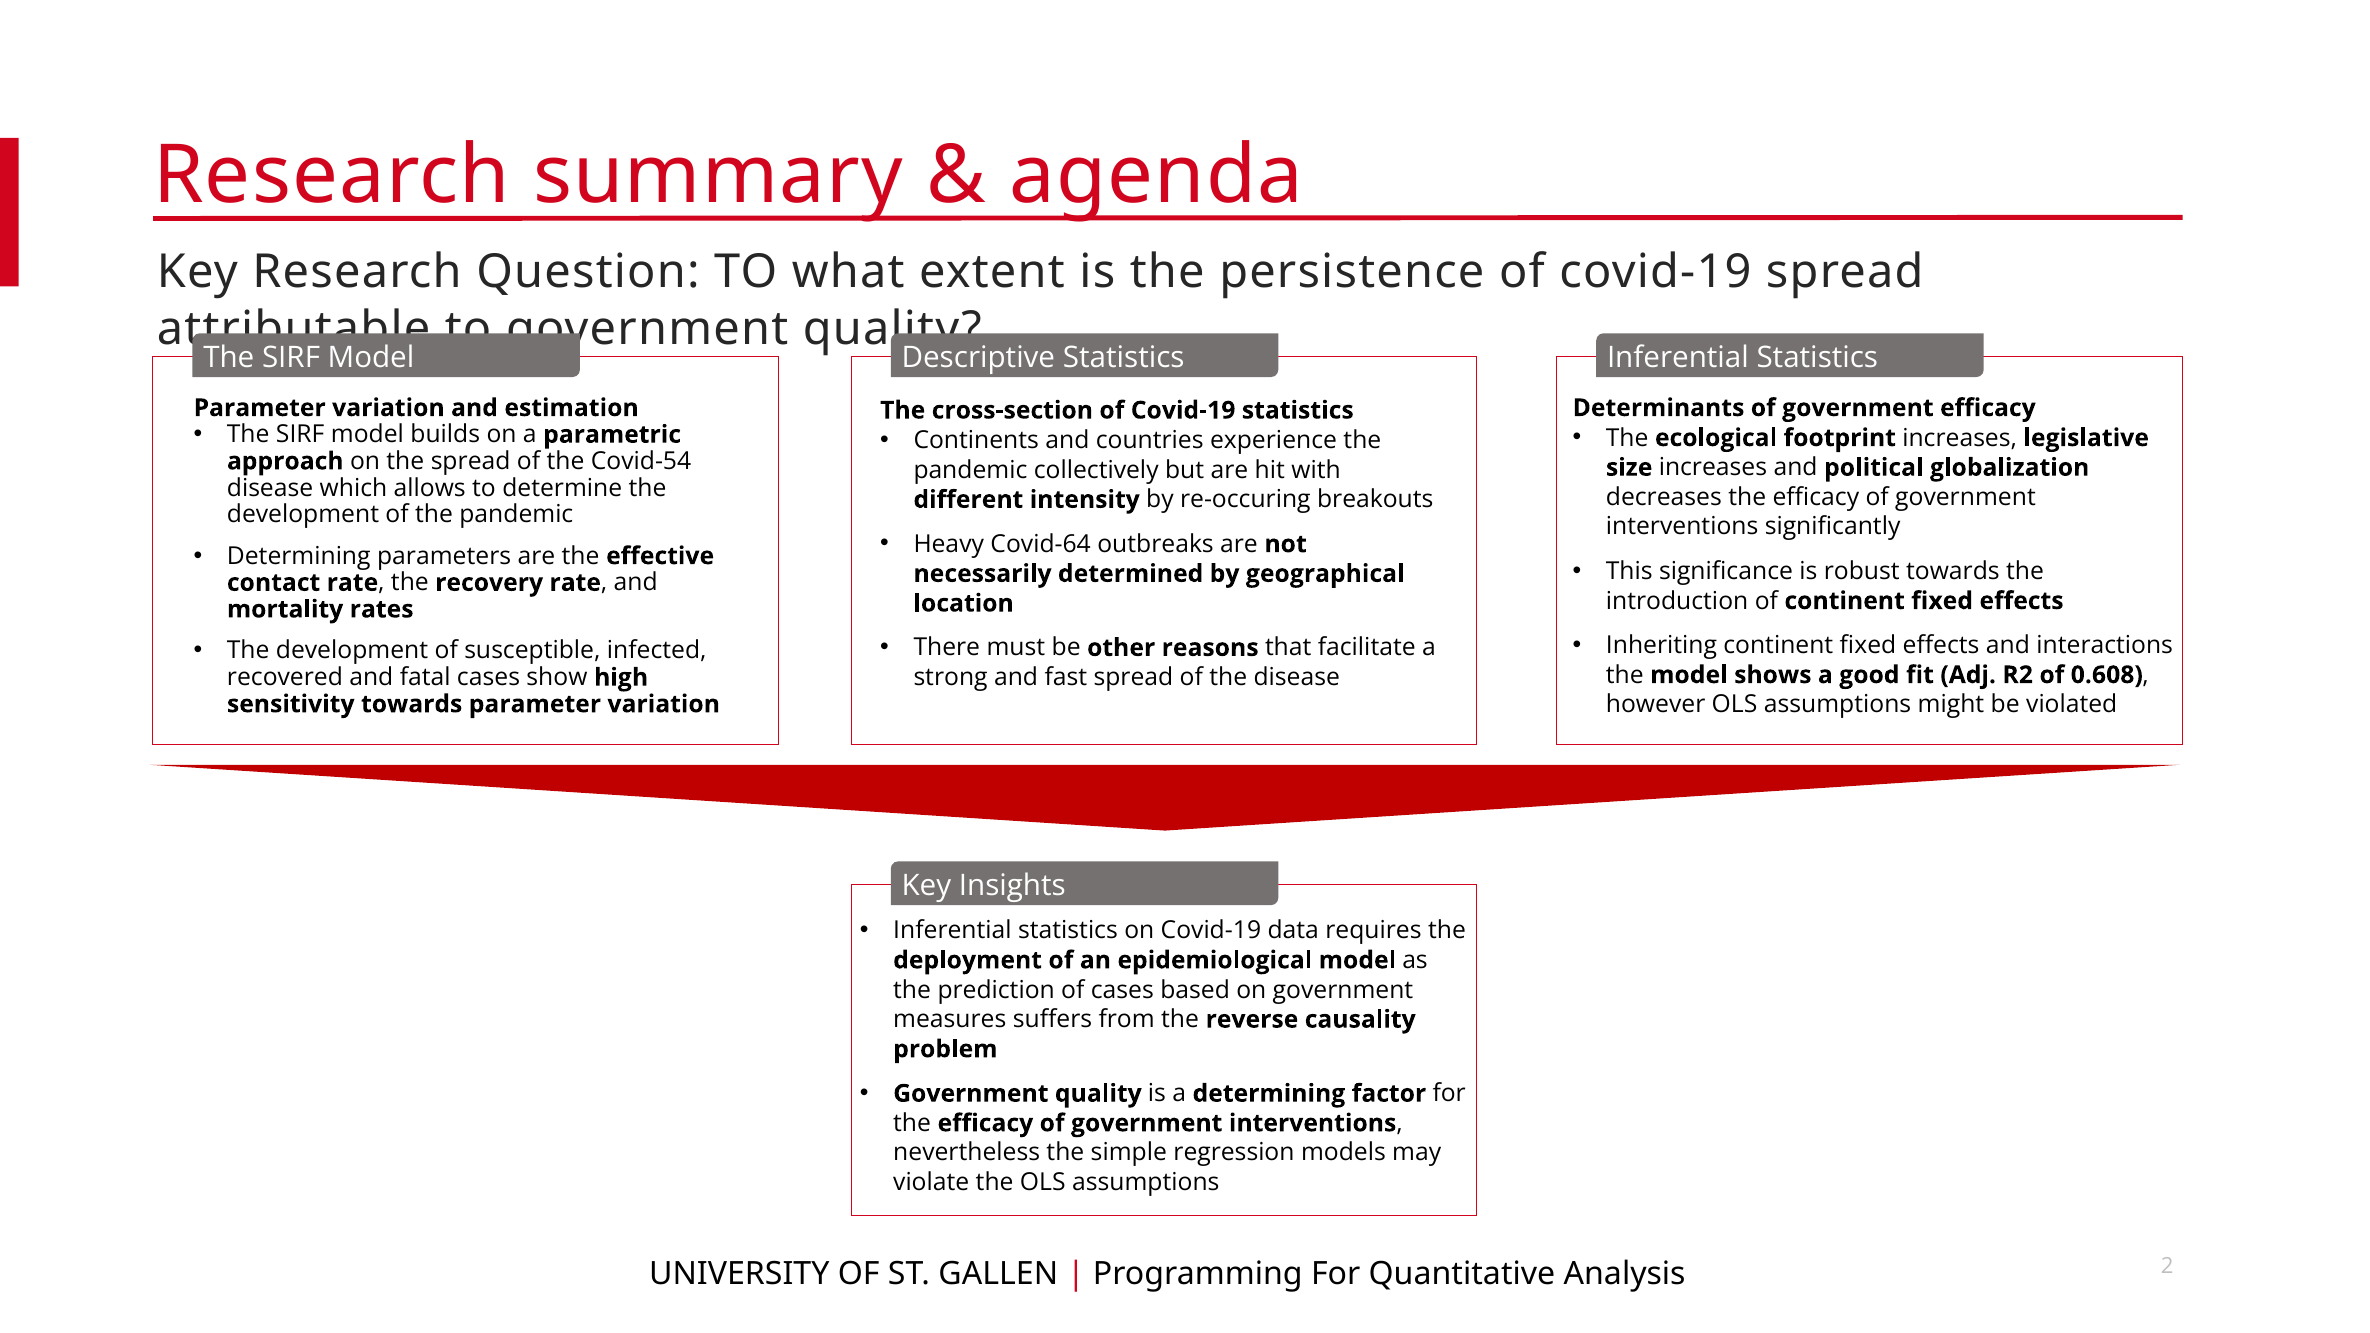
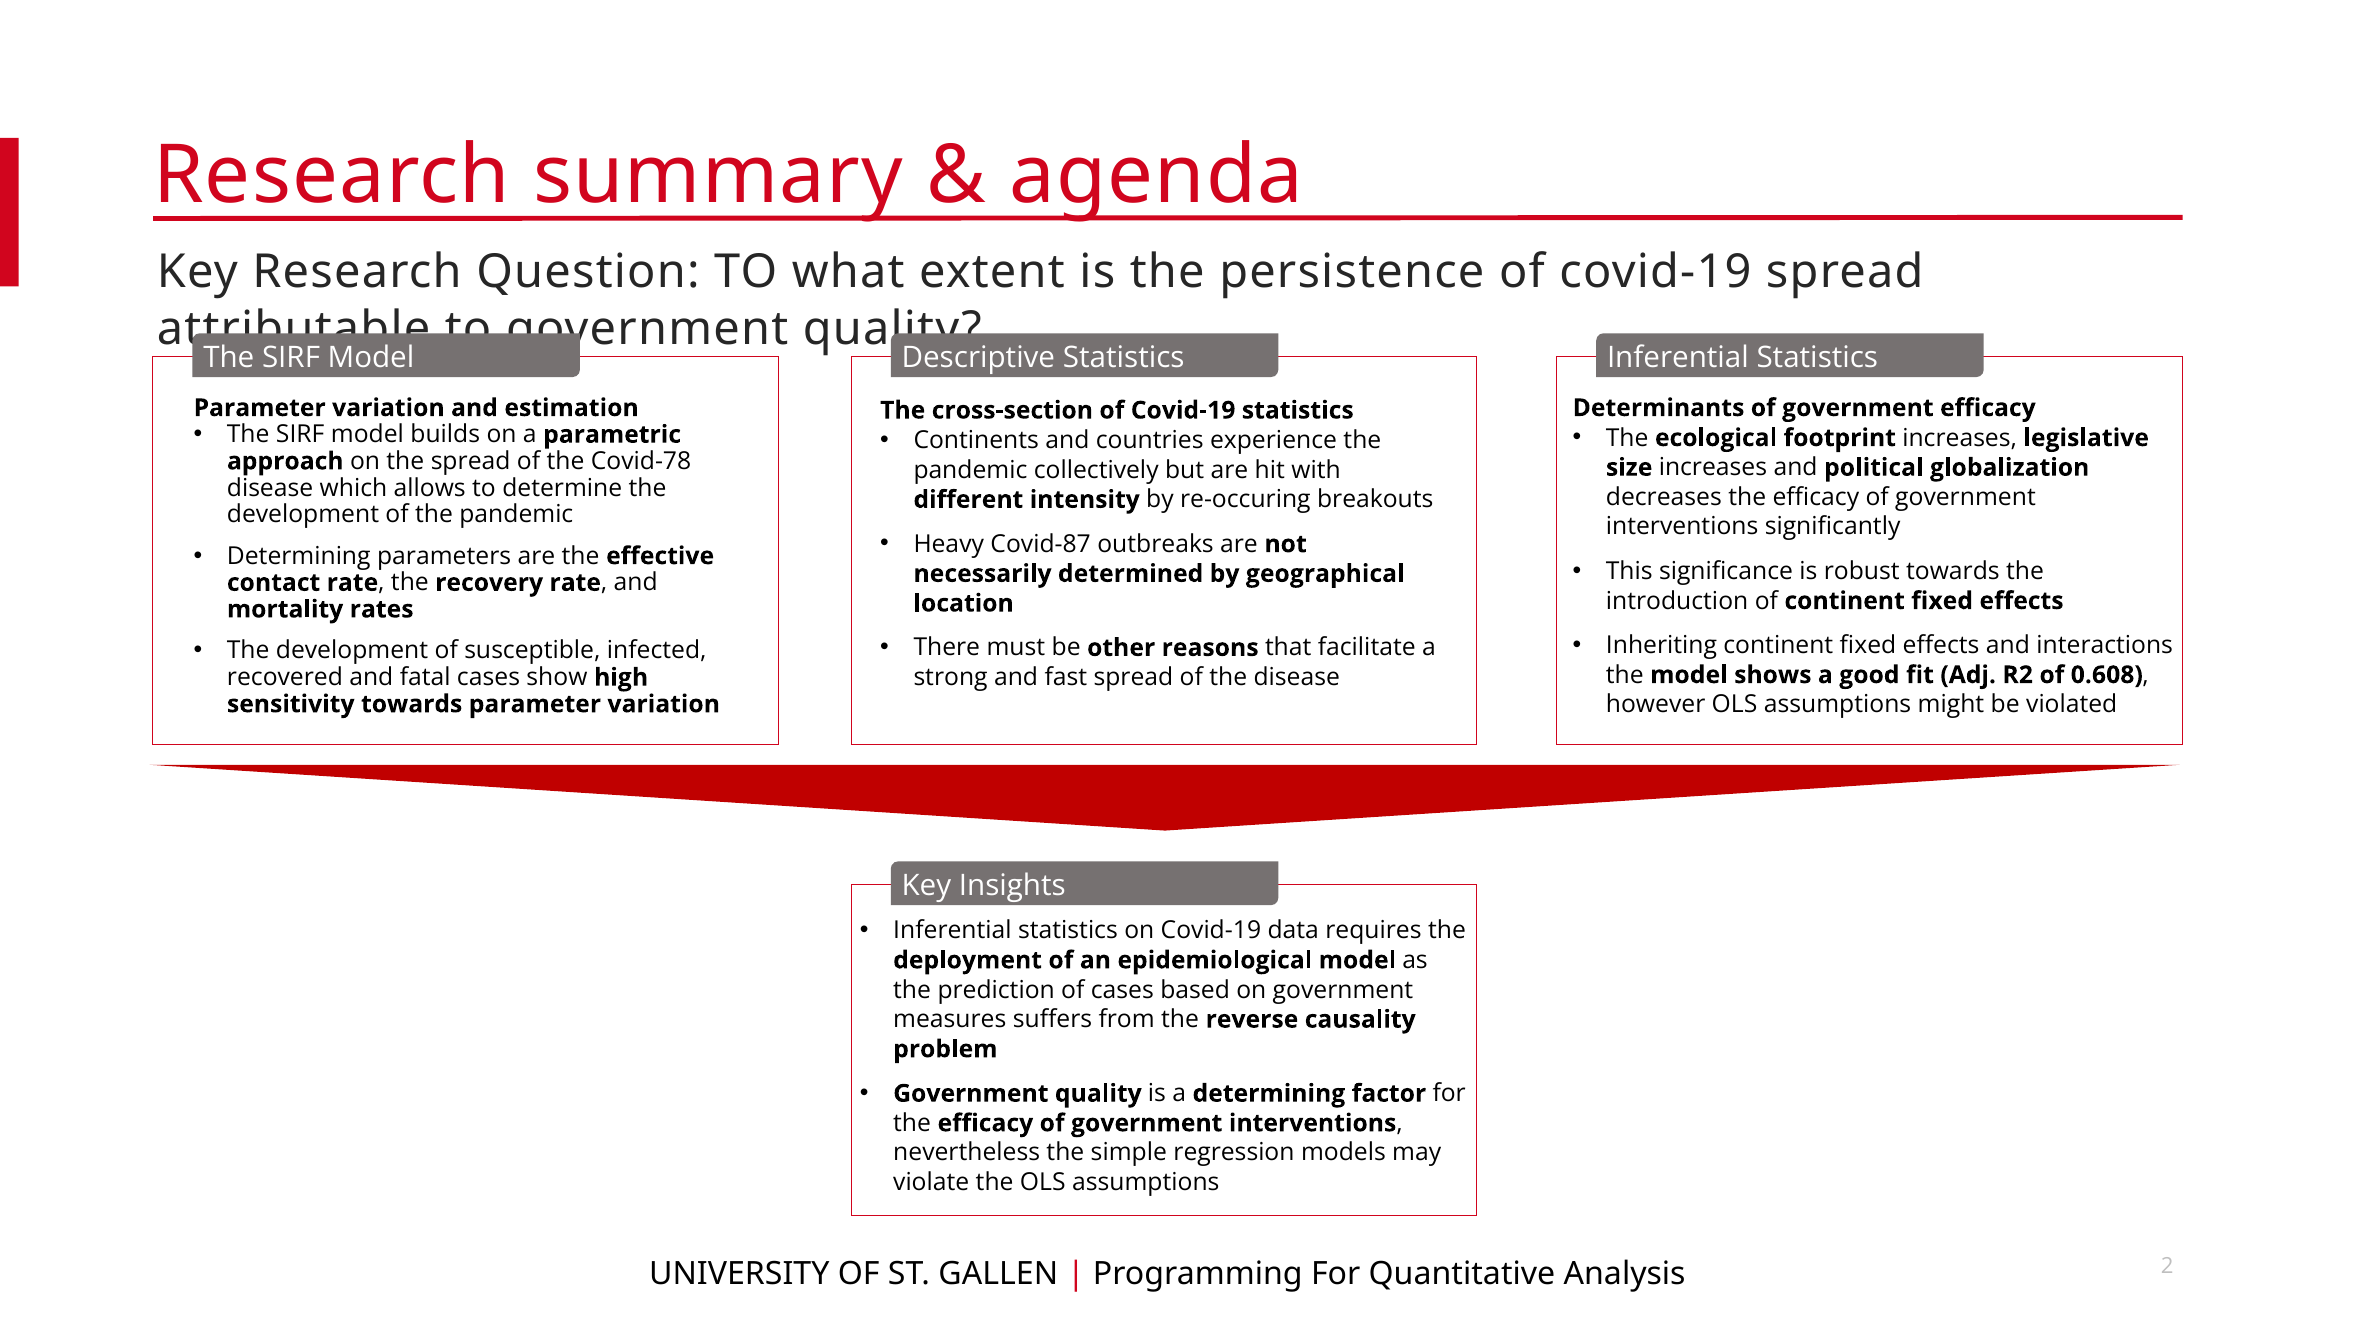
Covid-54: Covid-54 -> Covid-78 (641, 461)
Covid-64: Covid-64 -> Covid-87 (1041, 544)
